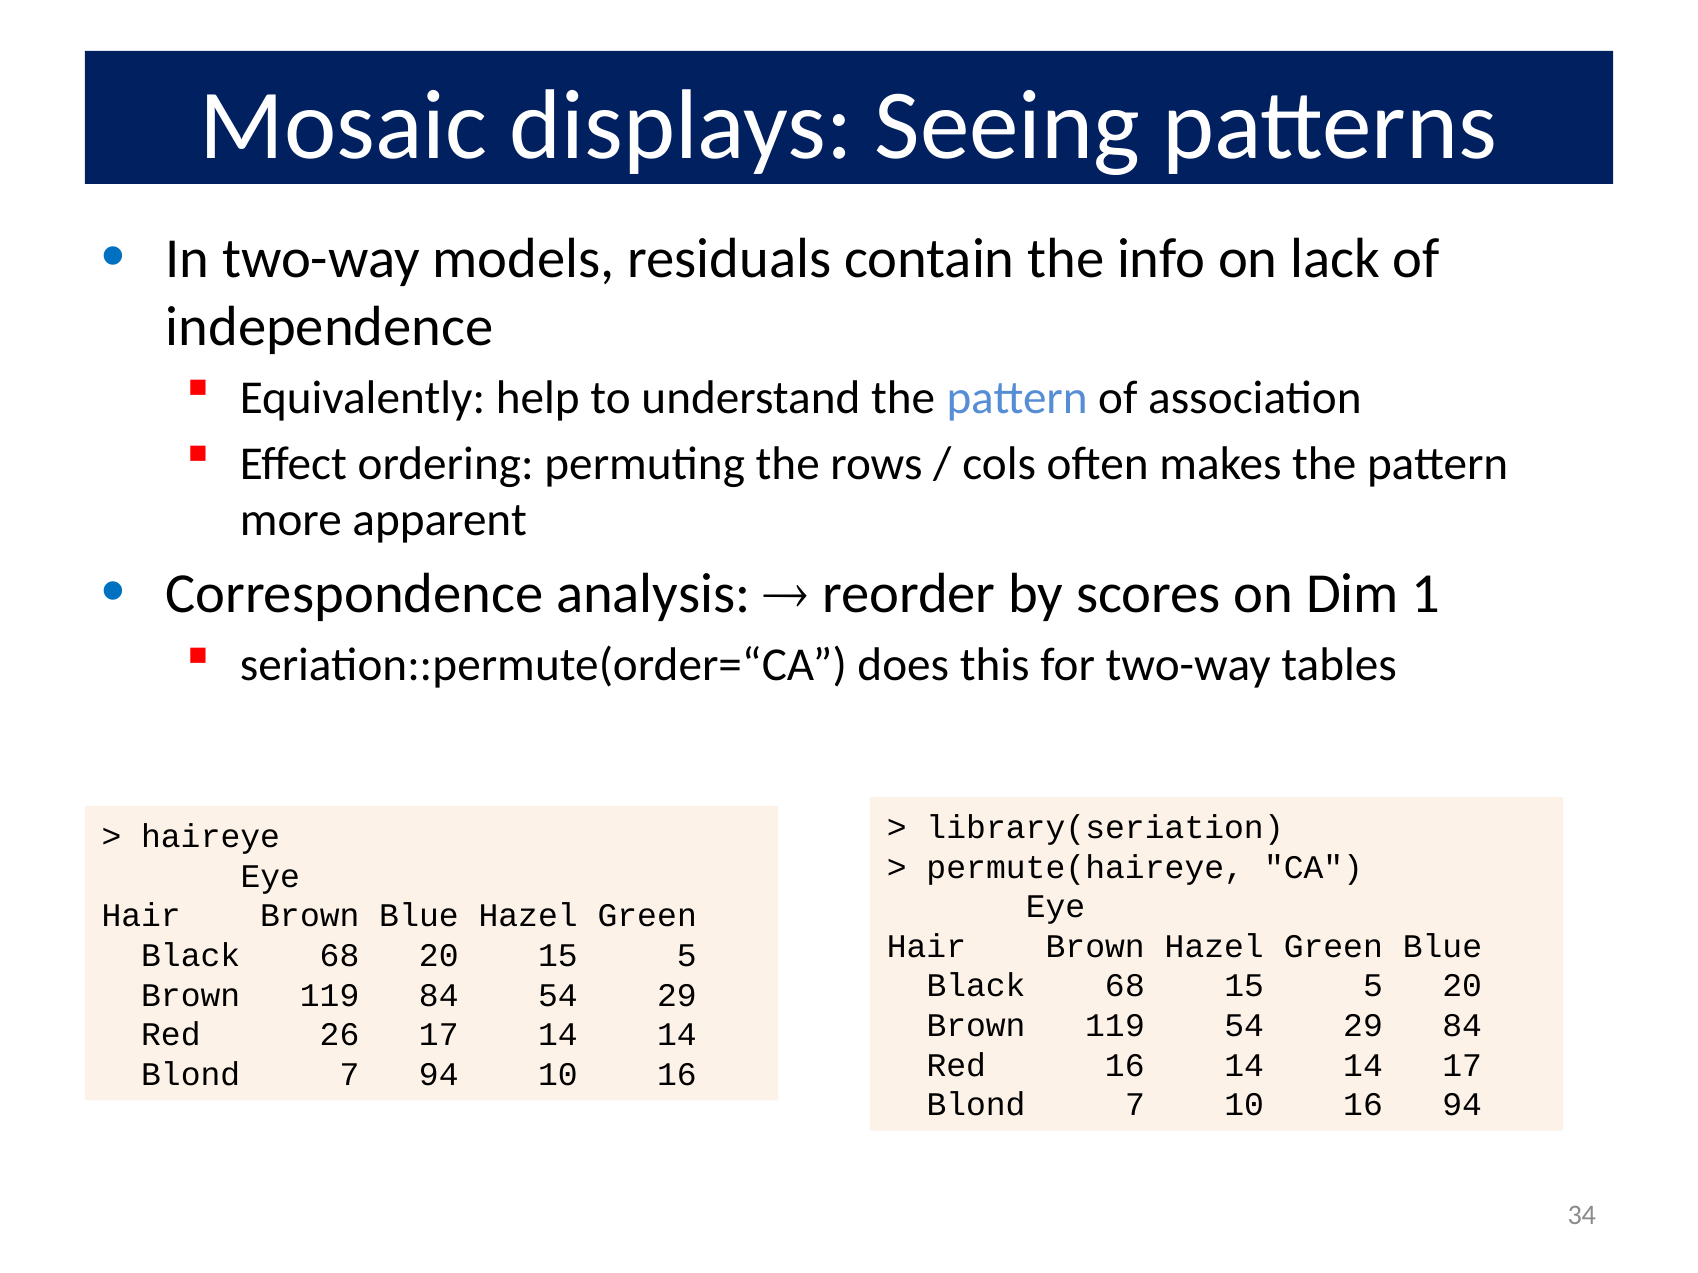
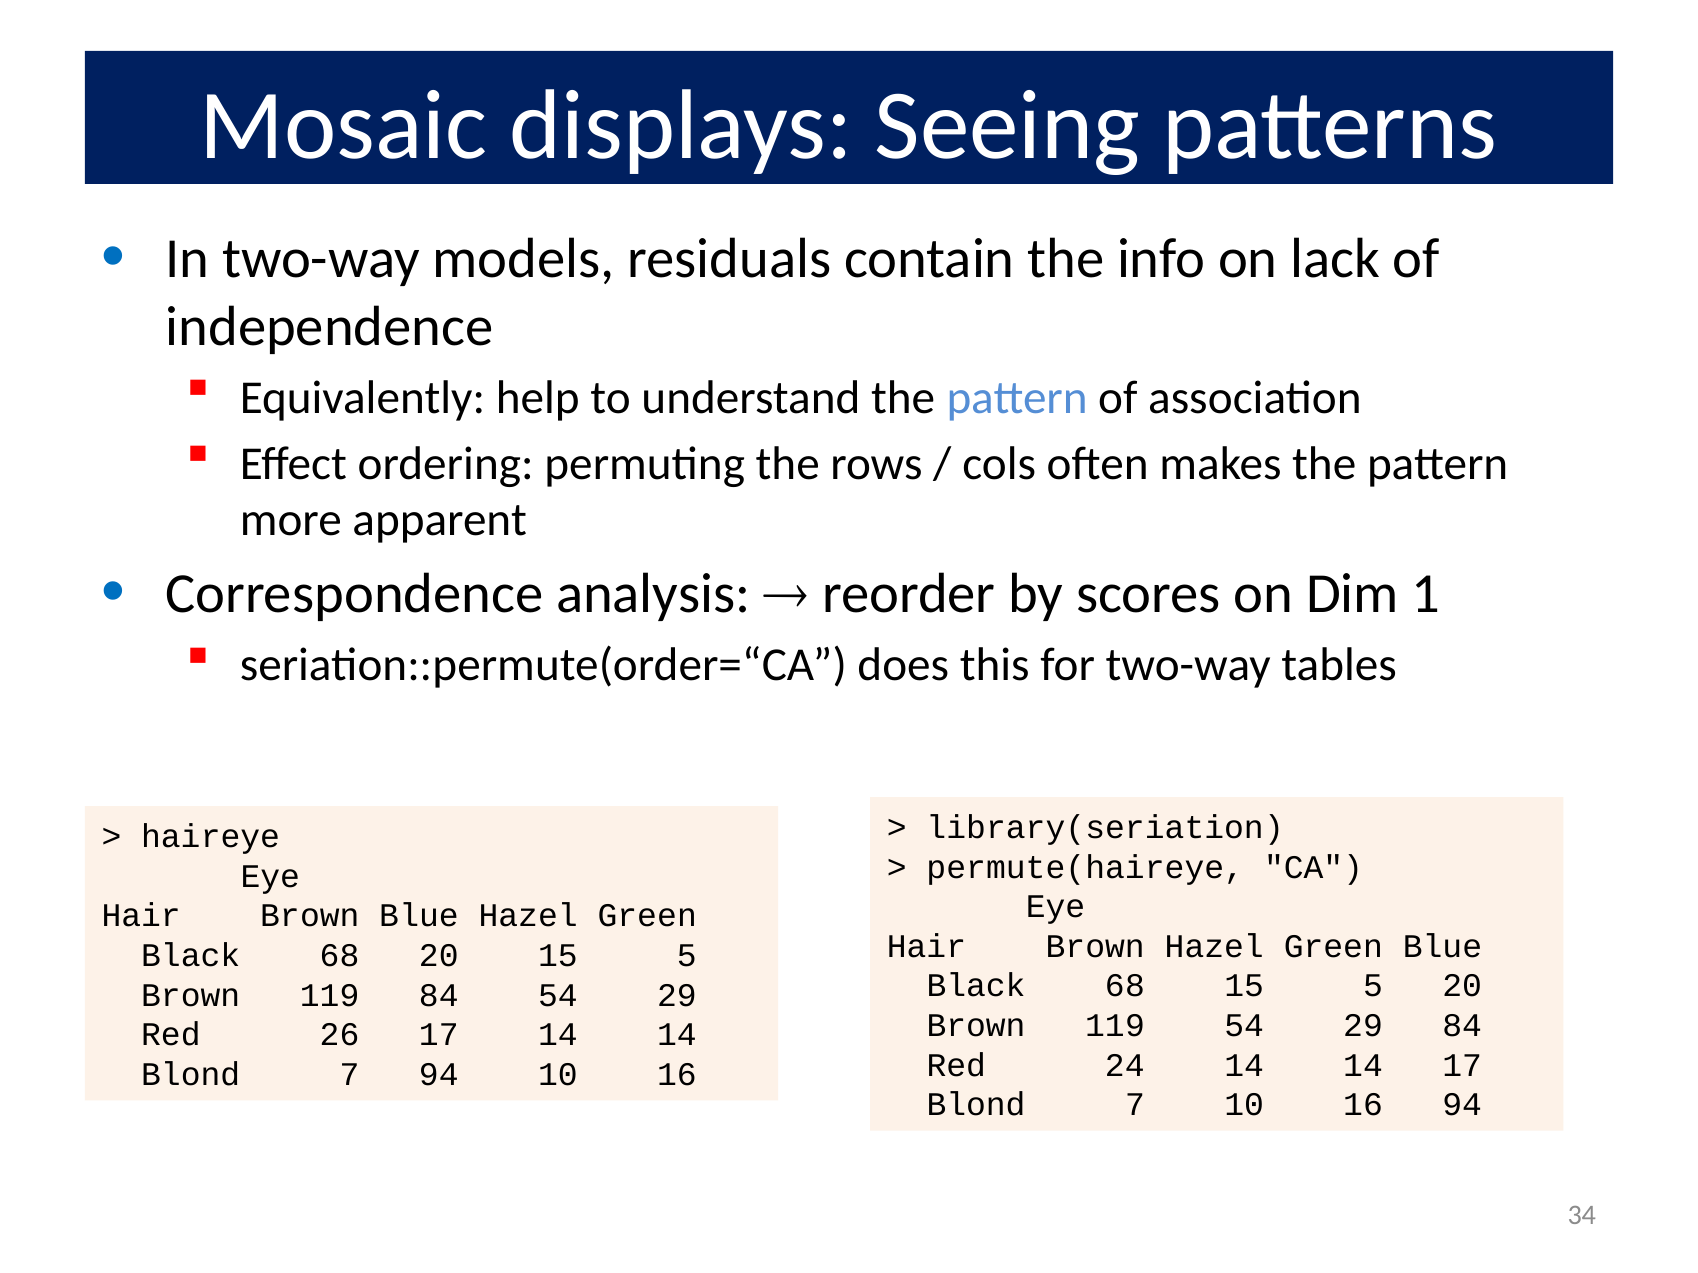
Red 16: 16 -> 24 (1125, 1066)
